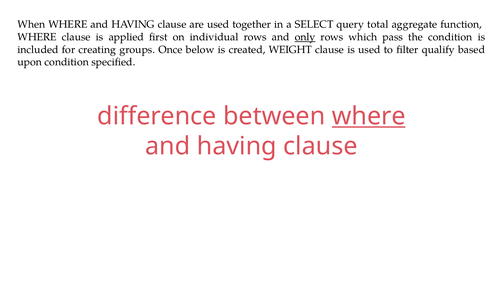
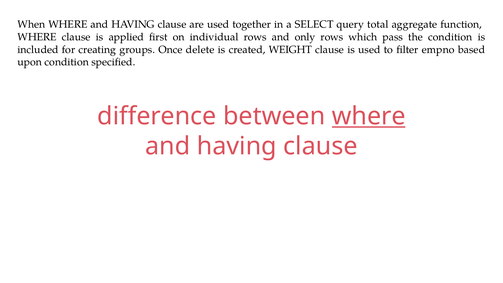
only underline: present -> none (305, 37)
below: below -> delete (200, 50)
qualify: qualify -> empno (438, 50)
